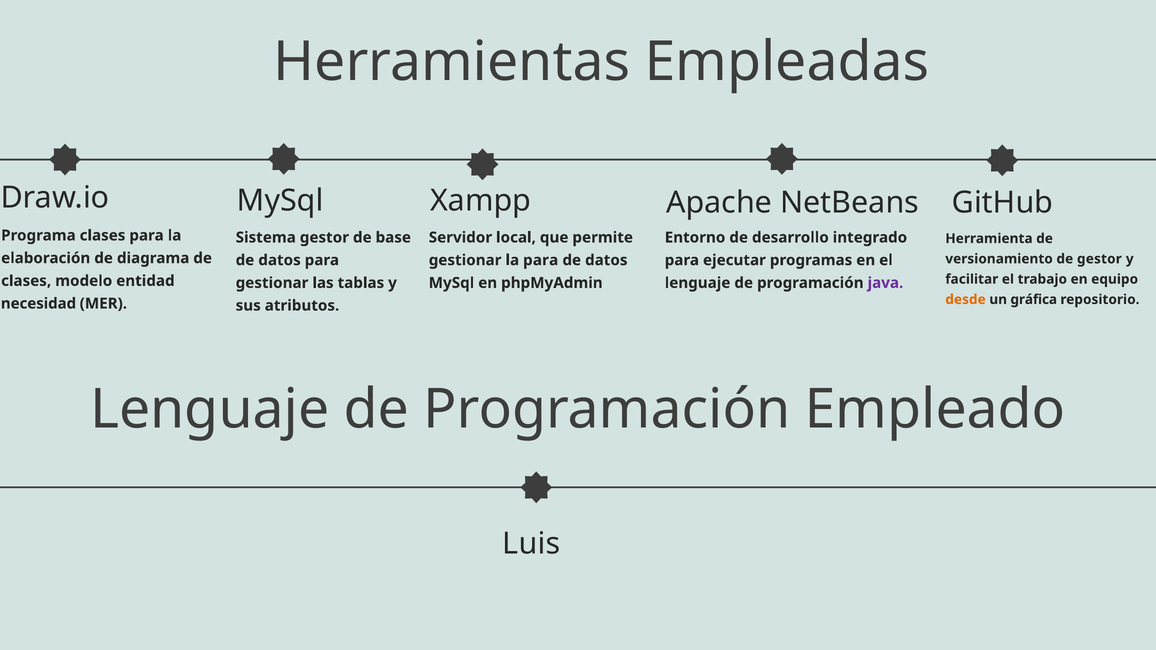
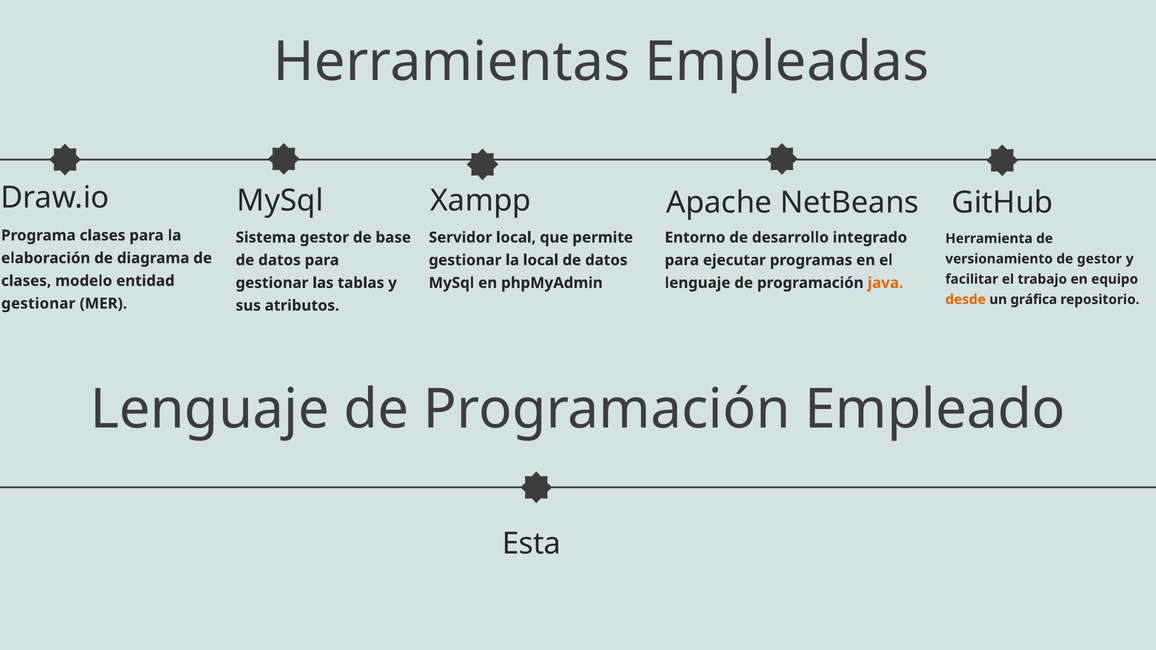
la para: para -> local (541, 260)
java colour: purple -> orange (885, 283)
necesidad: necesidad -> gestionar (38, 304)
Luis: Luis -> Esta (532, 544)
